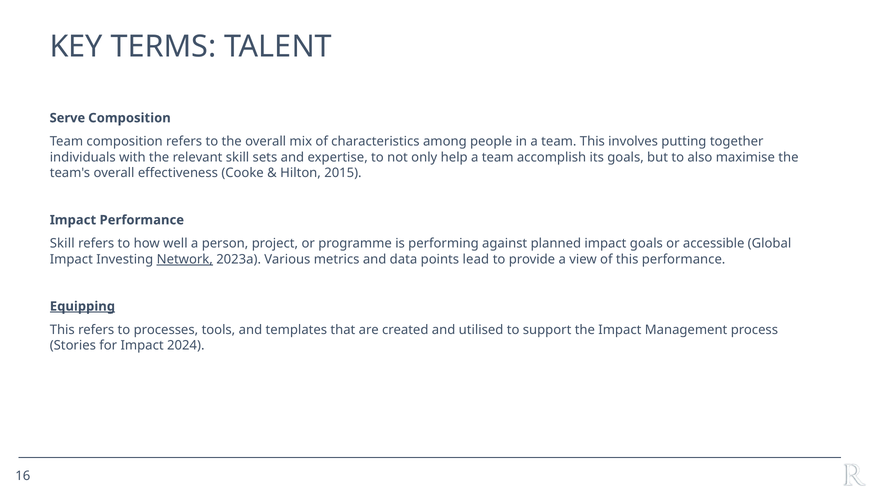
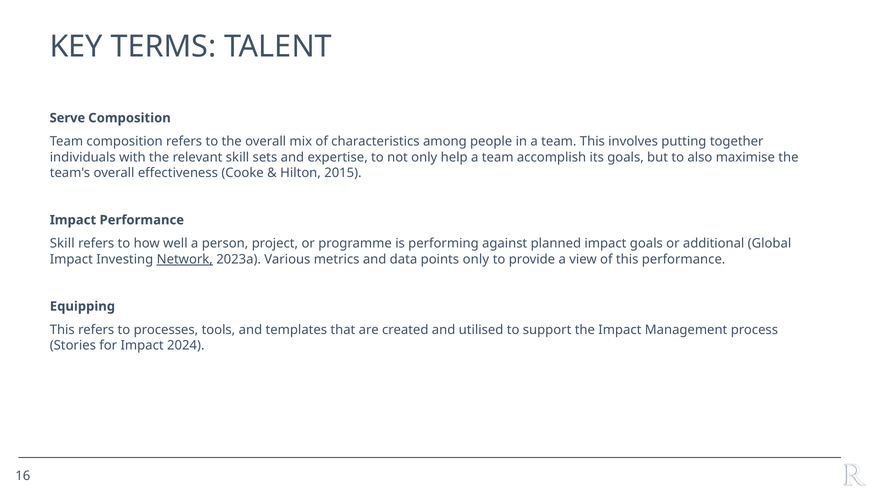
accessible: accessible -> additional (714, 243)
points lead: lead -> only (476, 259)
Equipping underline: present -> none (82, 306)
